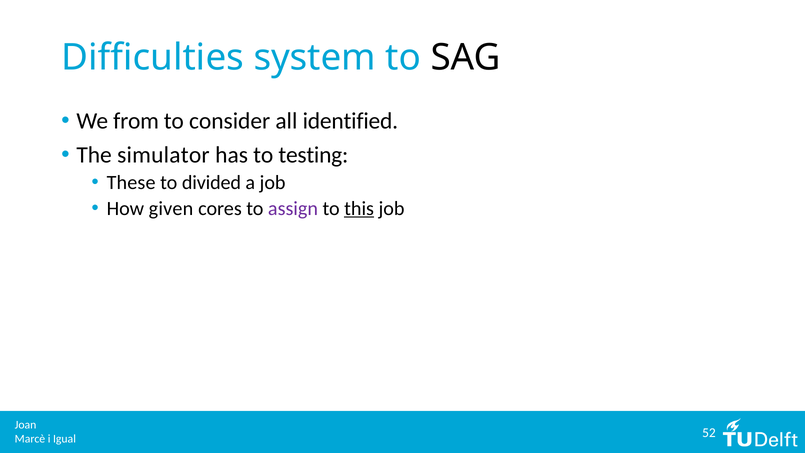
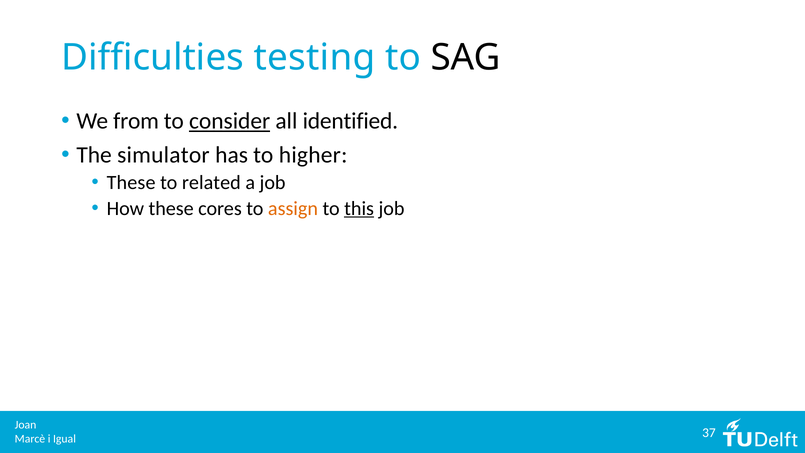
system: system -> testing (315, 57)
consider underline: none -> present (230, 121)
testing: testing -> higher (313, 155)
divided: divided -> related (211, 182)
How given: given -> these (171, 208)
assign colour: purple -> orange (293, 208)
52: 52 -> 37 (709, 433)
